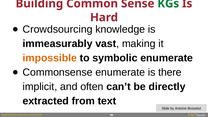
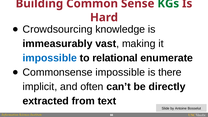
impossible colour: orange -> blue (50, 58)
symbolic: symbolic -> relational (115, 58)
Commonsense enumerate: enumerate -> impossible (120, 72)
